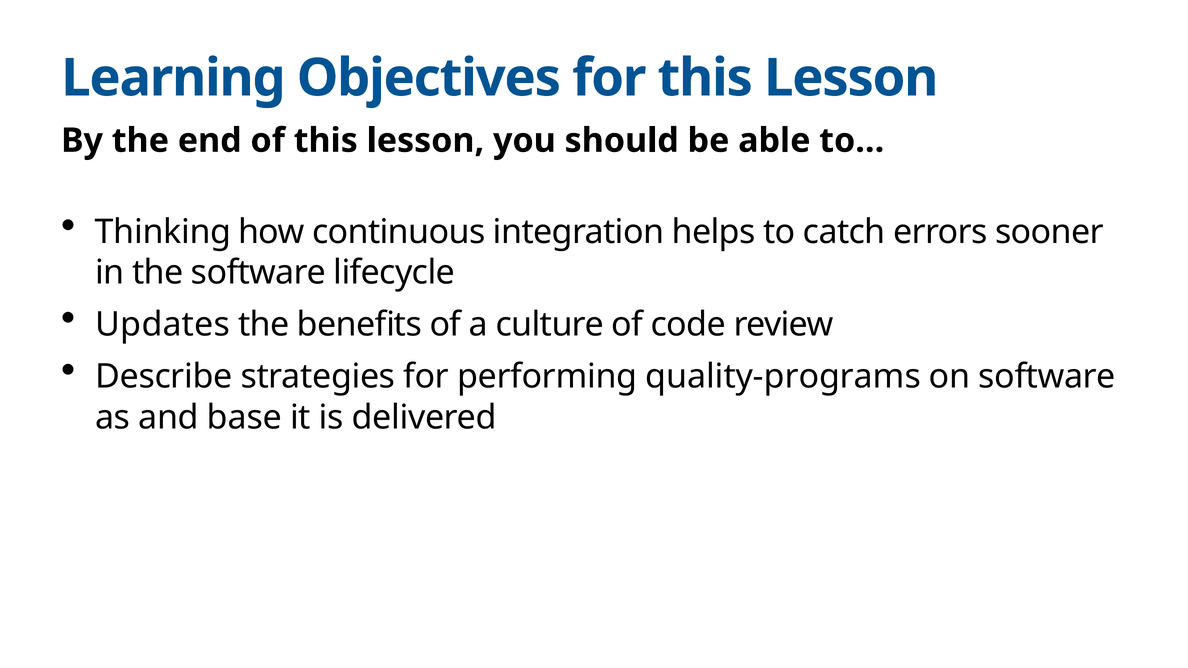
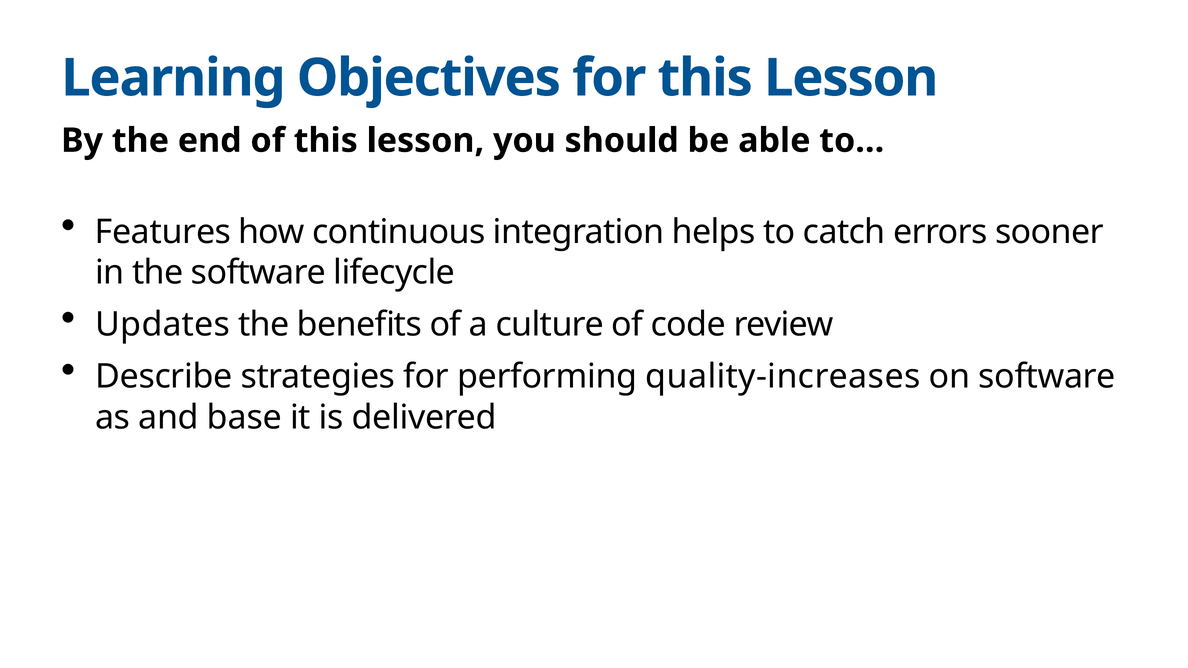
Thinking: Thinking -> Features (163, 232)
quality-programs: quality-programs -> quality-increases (783, 377)
